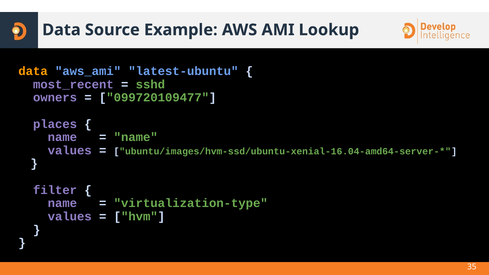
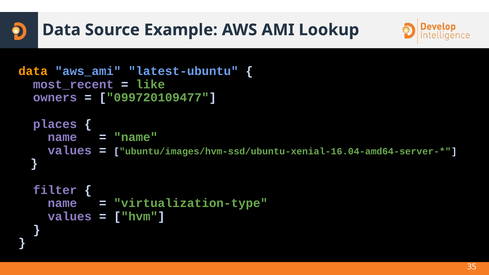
sshd: sshd -> like (150, 84)
